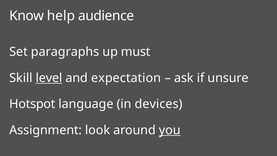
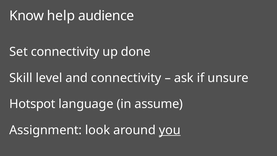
Set paragraphs: paragraphs -> connectivity (65, 52)
must: must -> done (136, 52)
level underline: present -> none (49, 78)
and expectation: expectation -> connectivity (126, 78)
devices: devices -> assume (159, 104)
